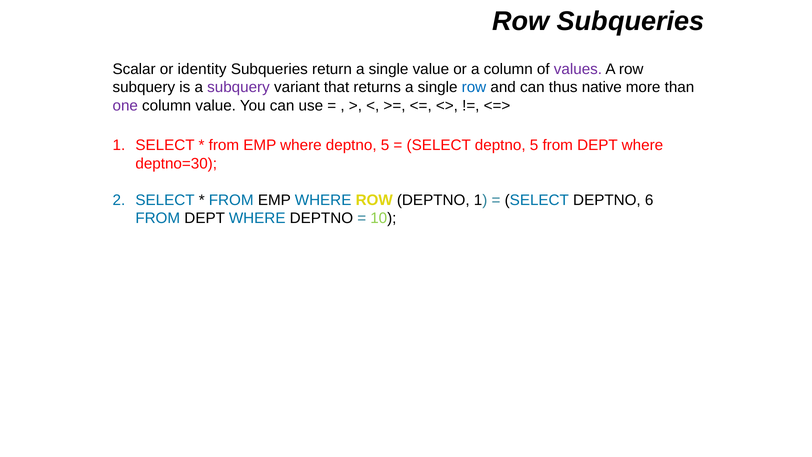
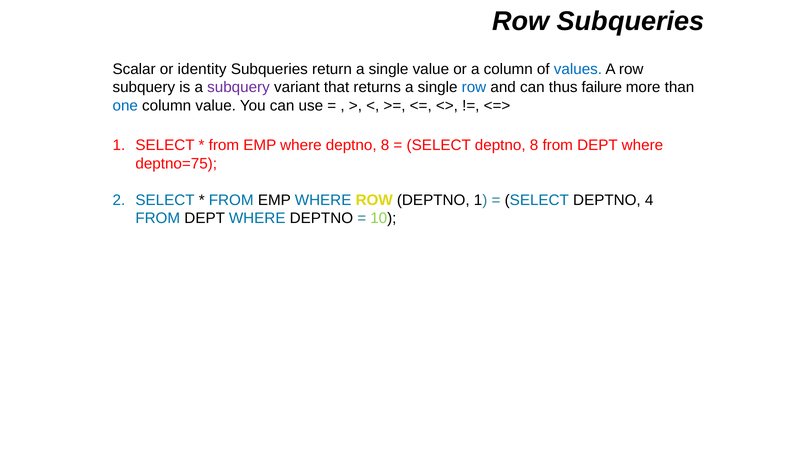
values colour: purple -> blue (578, 69)
native: native -> failure (602, 87)
one colour: purple -> blue (125, 106)
where deptno 5: 5 -> 8 (385, 145)
SELECT deptno 5: 5 -> 8 (534, 145)
deptno=30: deptno=30 -> deptno=75 (176, 163)
6: 6 -> 4 (649, 200)
